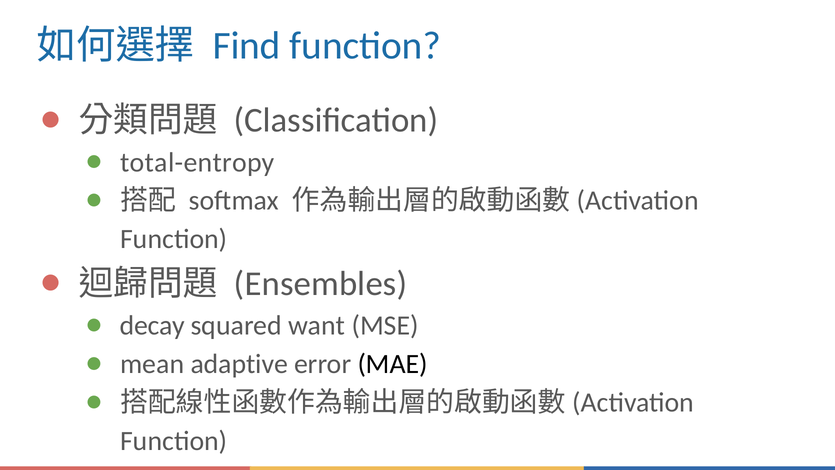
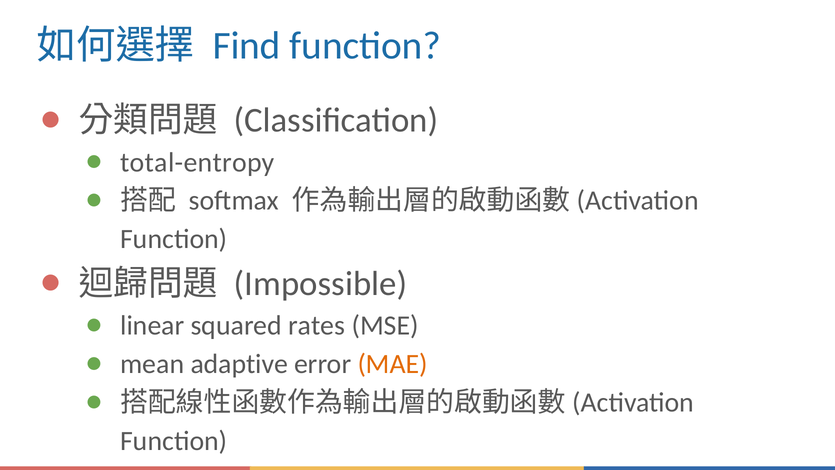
Ensembles: Ensembles -> Impossible (321, 283)
decay: decay -> linear (152, 325)
want: want -> rates (317, 325)
MAE colour: black -> orange (393, 364)
